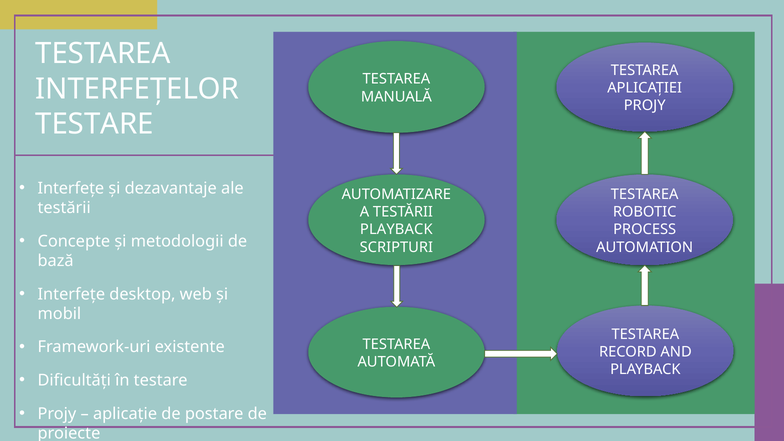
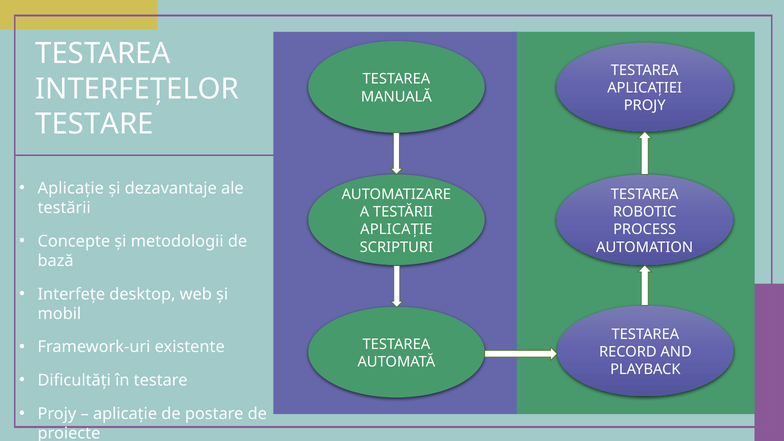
Interfețe: Interfețe -> Aplicație (71, 188)
PLAYBACK: PLAYBACK -> APLICAȚIE (396, 230)
